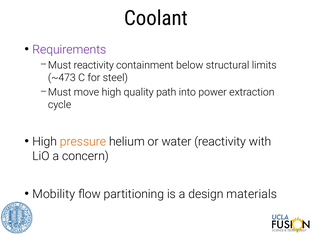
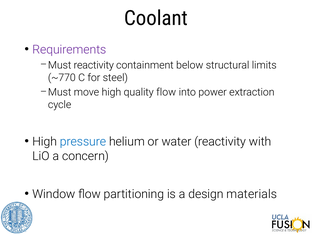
~473: ~473 -> ~770 (62, 78)
quality path: path -> flow (166, 92)
pressure colour: orange -> blue (83, 142)
Mobility: Mobility -> Window (54, 194)
